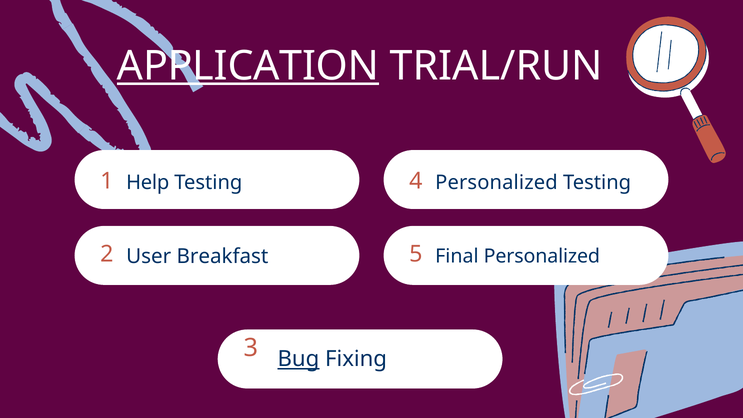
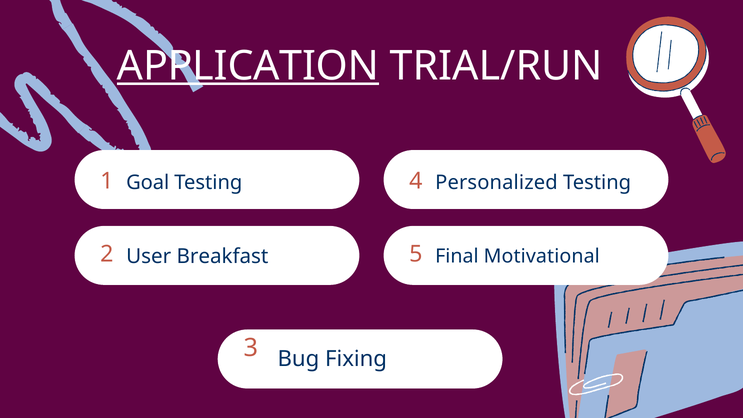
Help: Help -> Goal (148, 183)
Final Personalized: Personalized -> Motivational (542, 256)
Bug underline: present -> none (298, 359)
